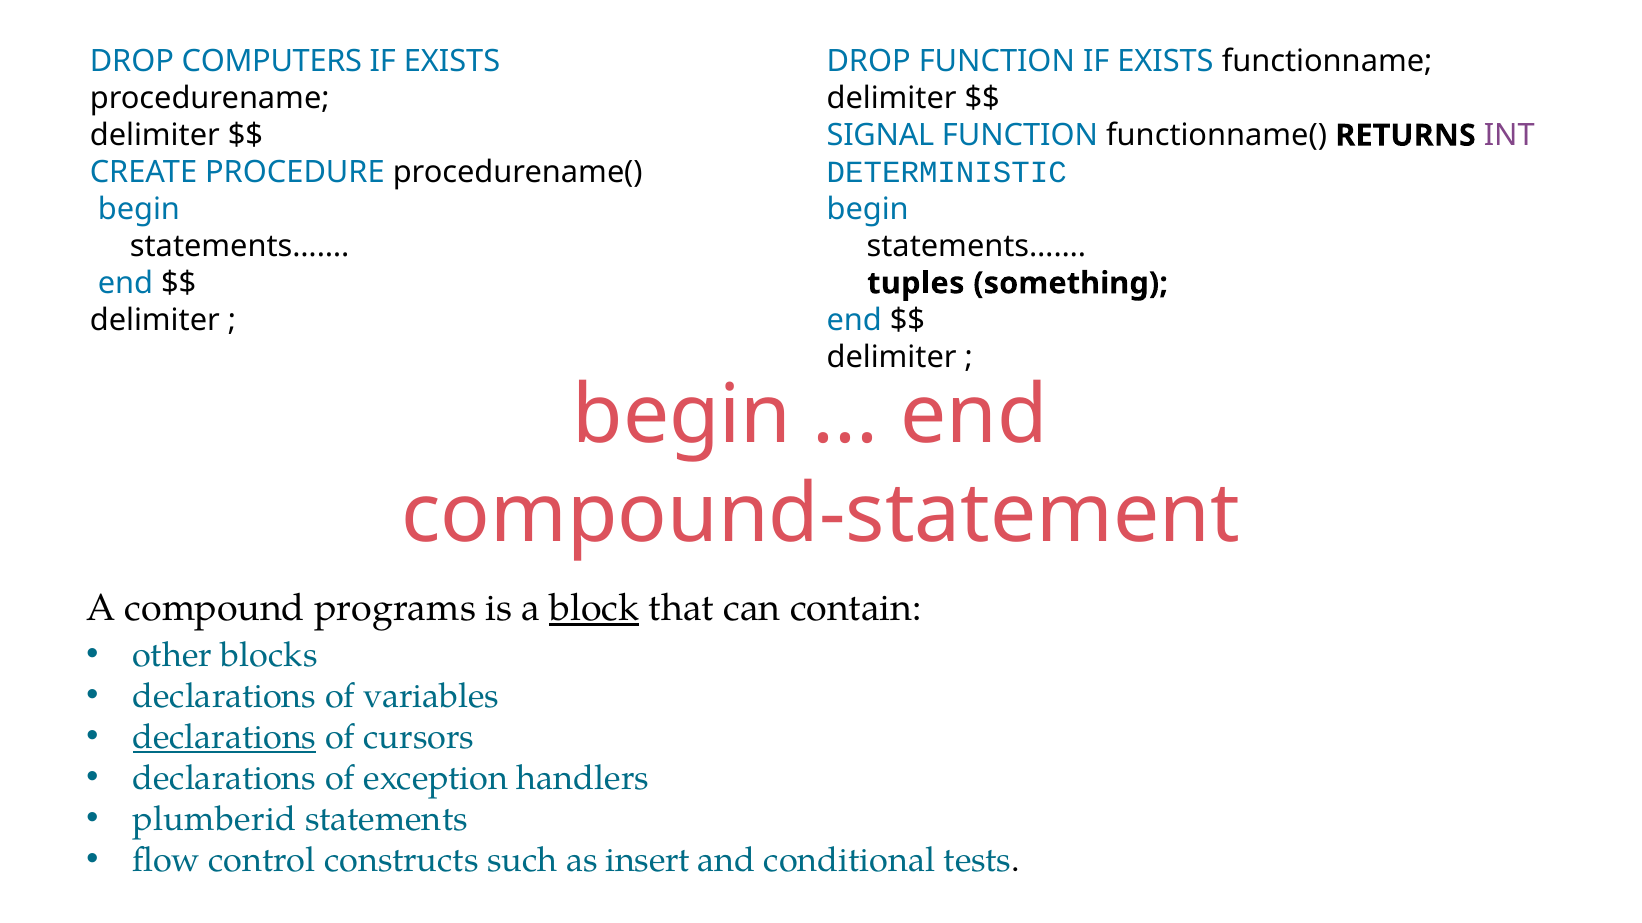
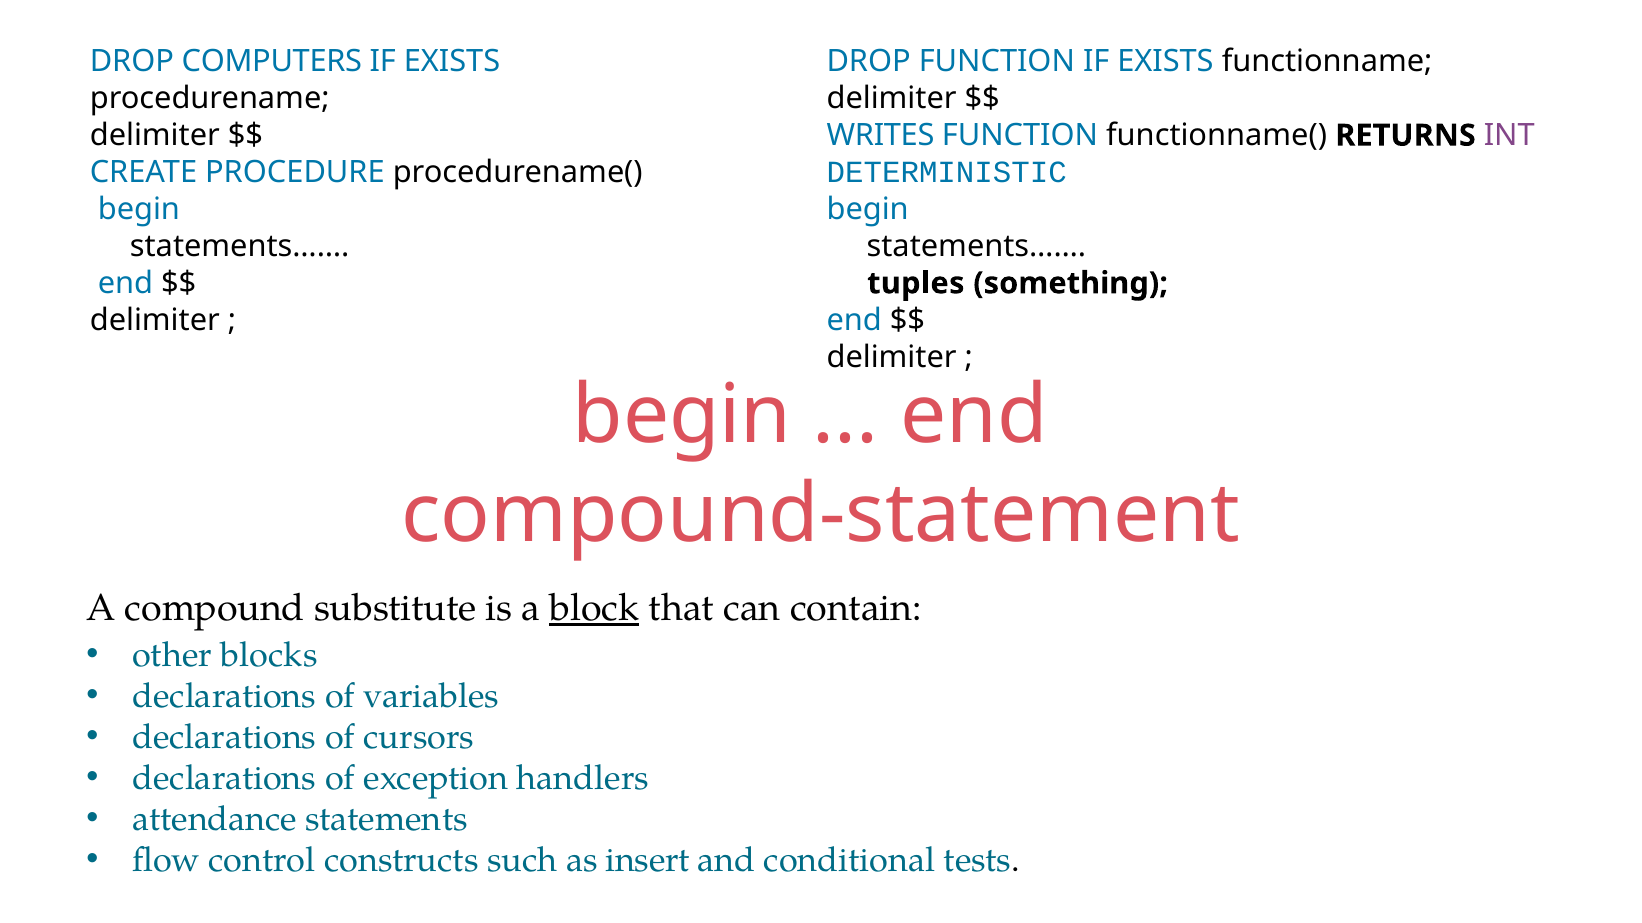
SIGNAL: SIGNAL -> WRITES (881, 136)
programs: programs -> substitute (395, 609)
declarations underline: present -> none (225, 738)
plumberid: plumberid -> attendance (215, 820)
